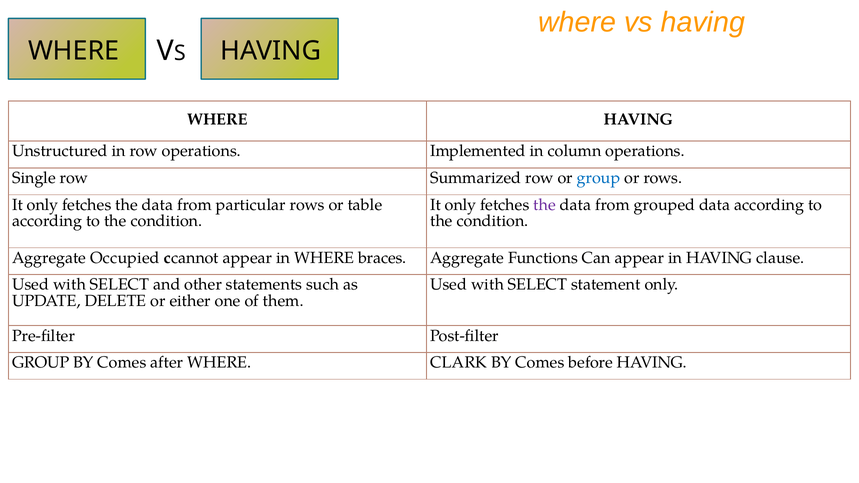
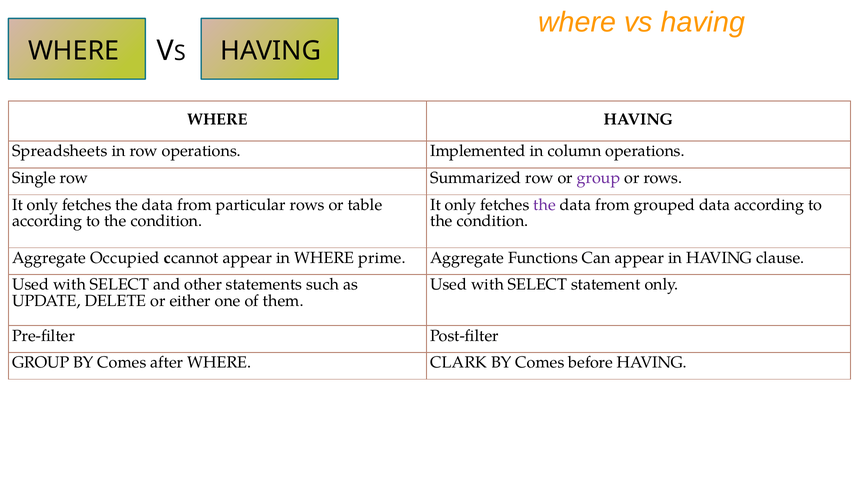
Unstructured: Unstructured -> Spreadsheets (60, 151)
group colour: blue -> purple (599, 178)
braces: braces -> prime (382, 258)
